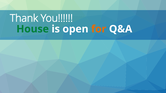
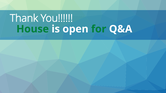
for colour: orange -> green (99, 29)
